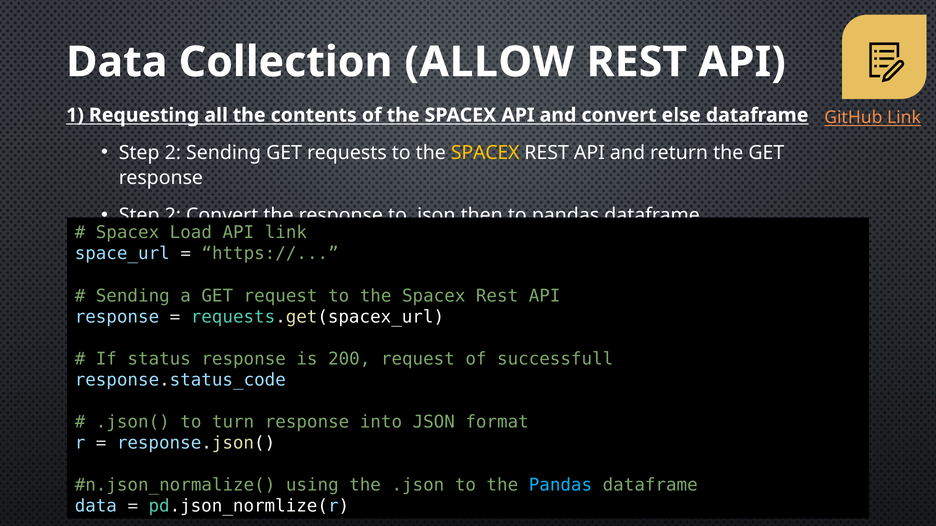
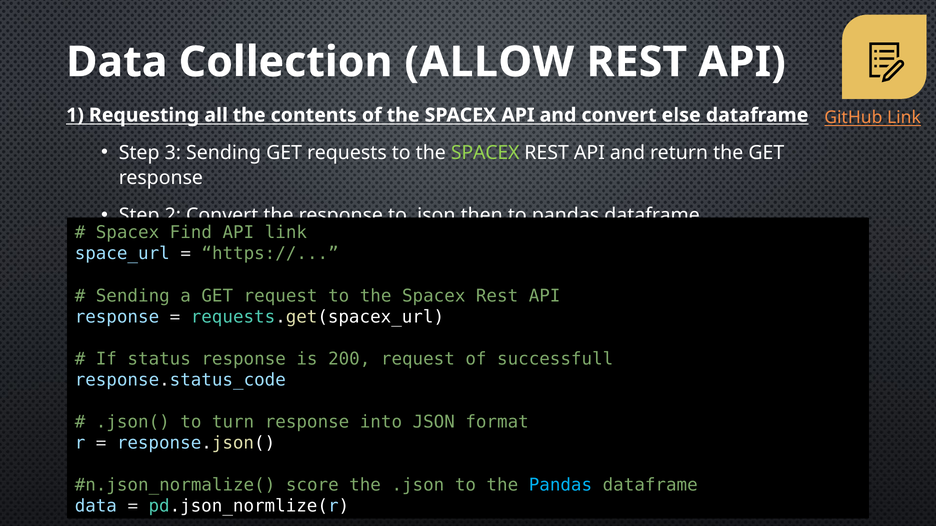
2: 2 -> 3 (173, 153)
SPACEX colour: yellow -> light green (485, 153)
Load: Load -> Find (191, 233)
using: using -> score (312, 486)
